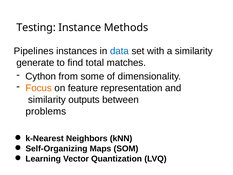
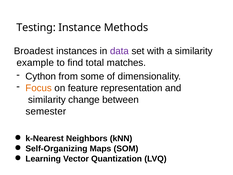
Pipelines: Pipelines -> Broadest (34, 51)
data colour: blue -> purple (119, 51)
generate: generate -> example (35, 63)
outputs: outputs -> change (84, 100)
problems: problems -> semester (46, 111)
